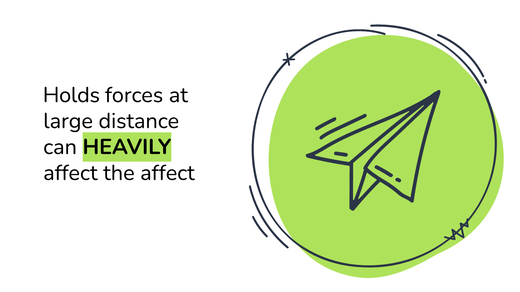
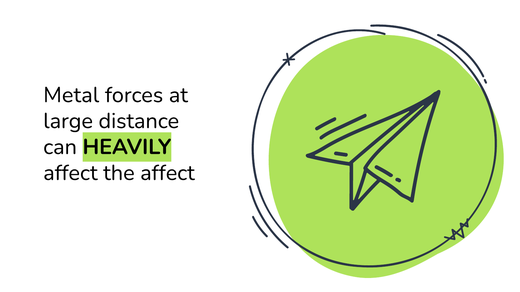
Holds: Holds -> Metal (71, 95)
